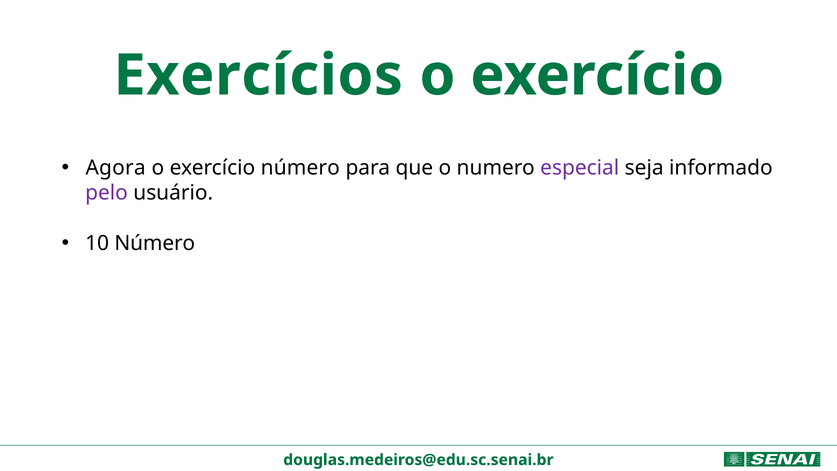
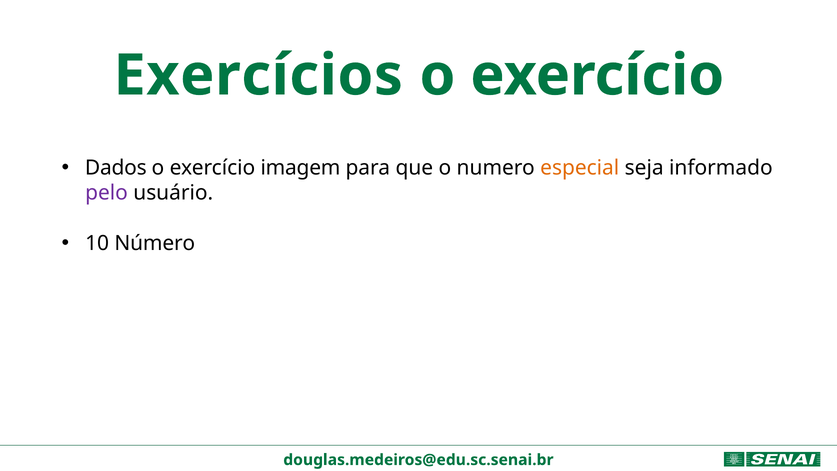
Agora: Agora -> Dados (116, 168)
exercício número: número -> imagem (300, 168)
especial colour: purple -> orange (580, 168)
